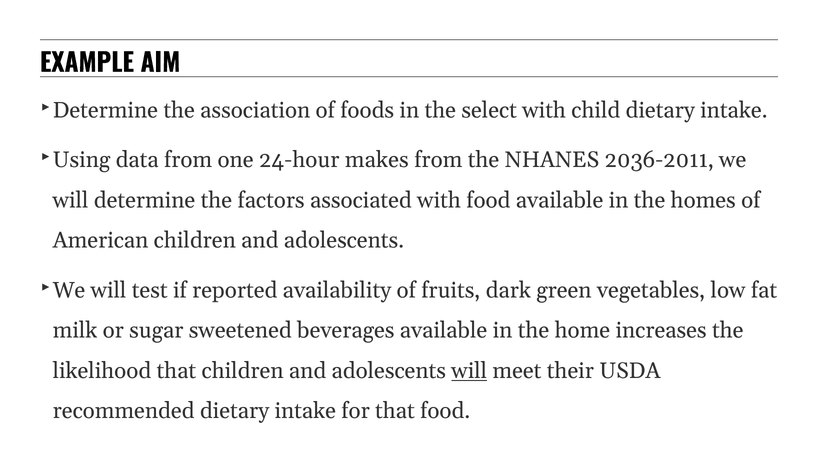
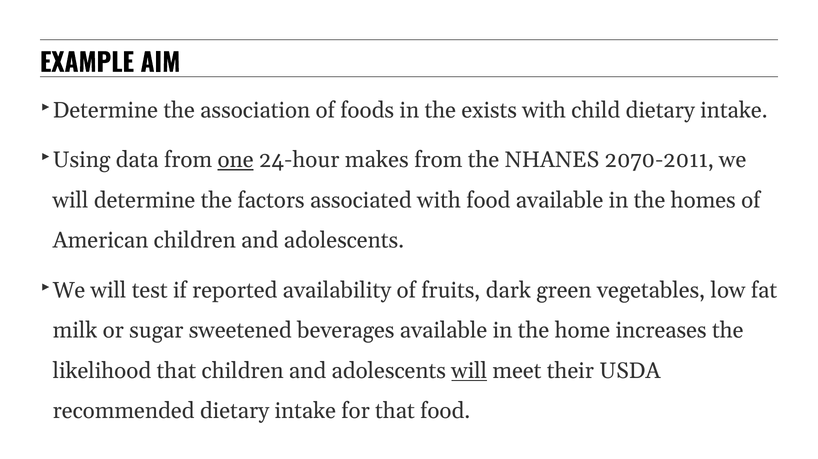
select: select -> exists (489, 110)
one underline: none -> present (236, 160)
2036-2011: 2036-2011 -> 2070-2011 (659, 160)
